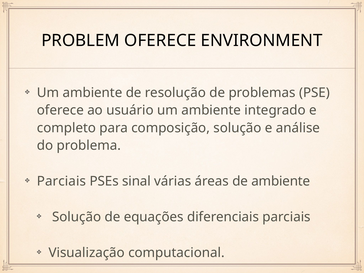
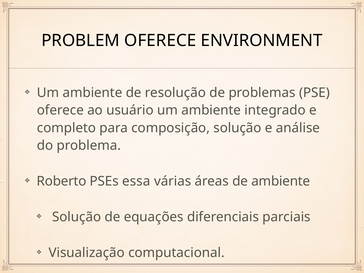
Parciais: Parciais -> Roberto (62, 181)
sinal: sinal -> essa (136, 181)
